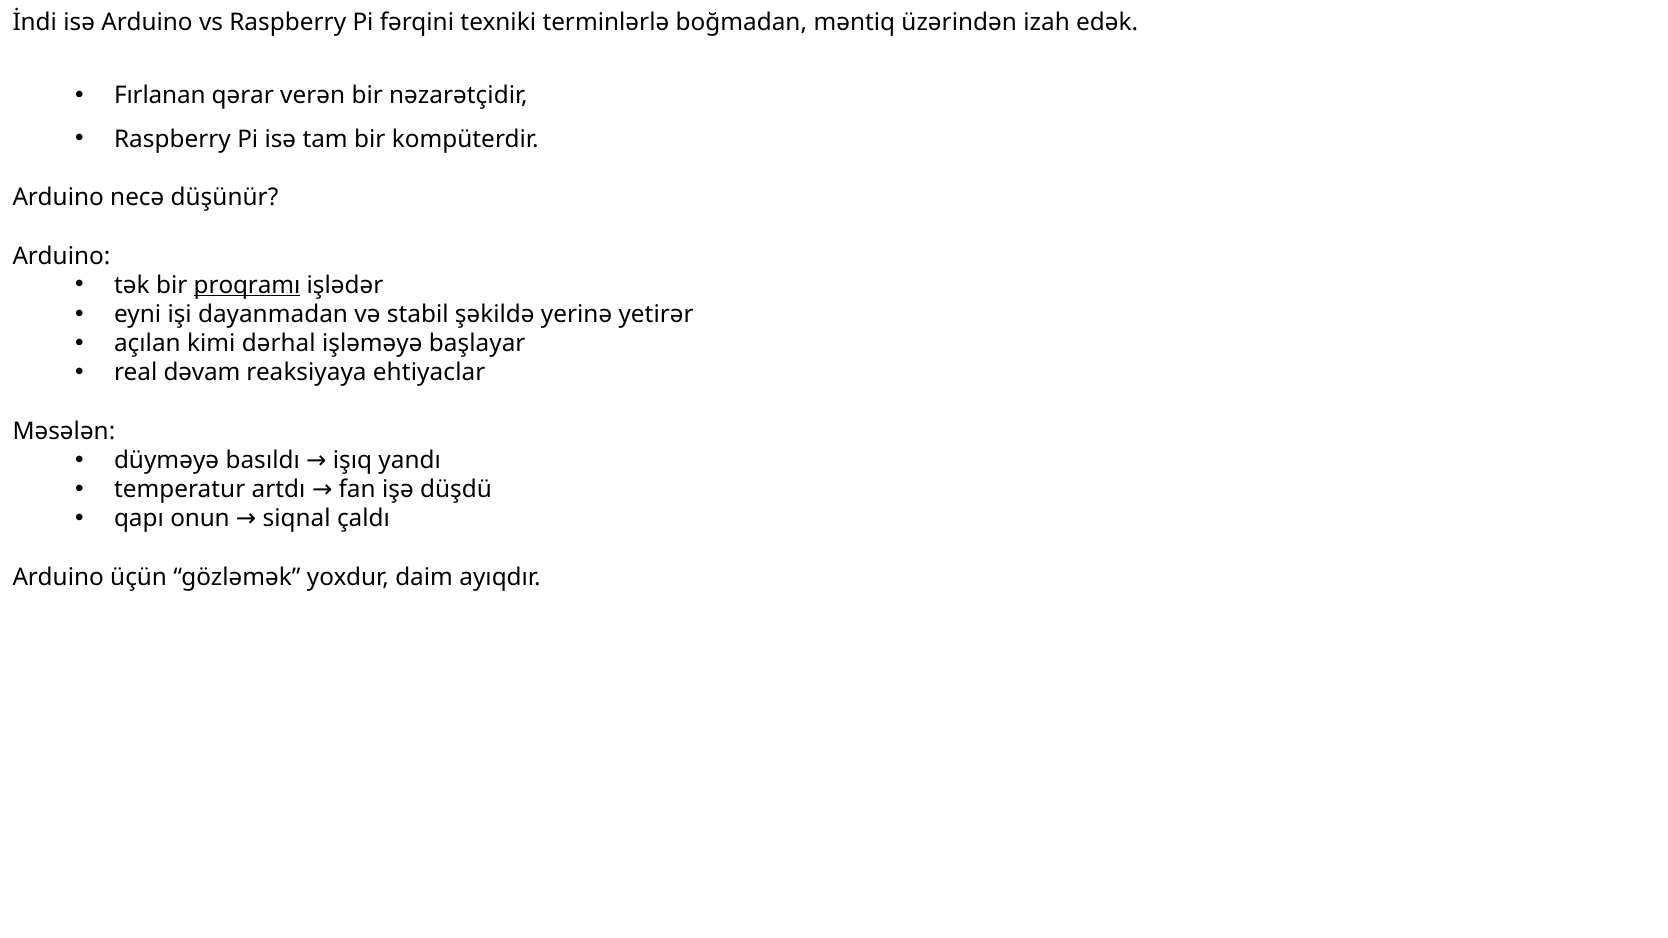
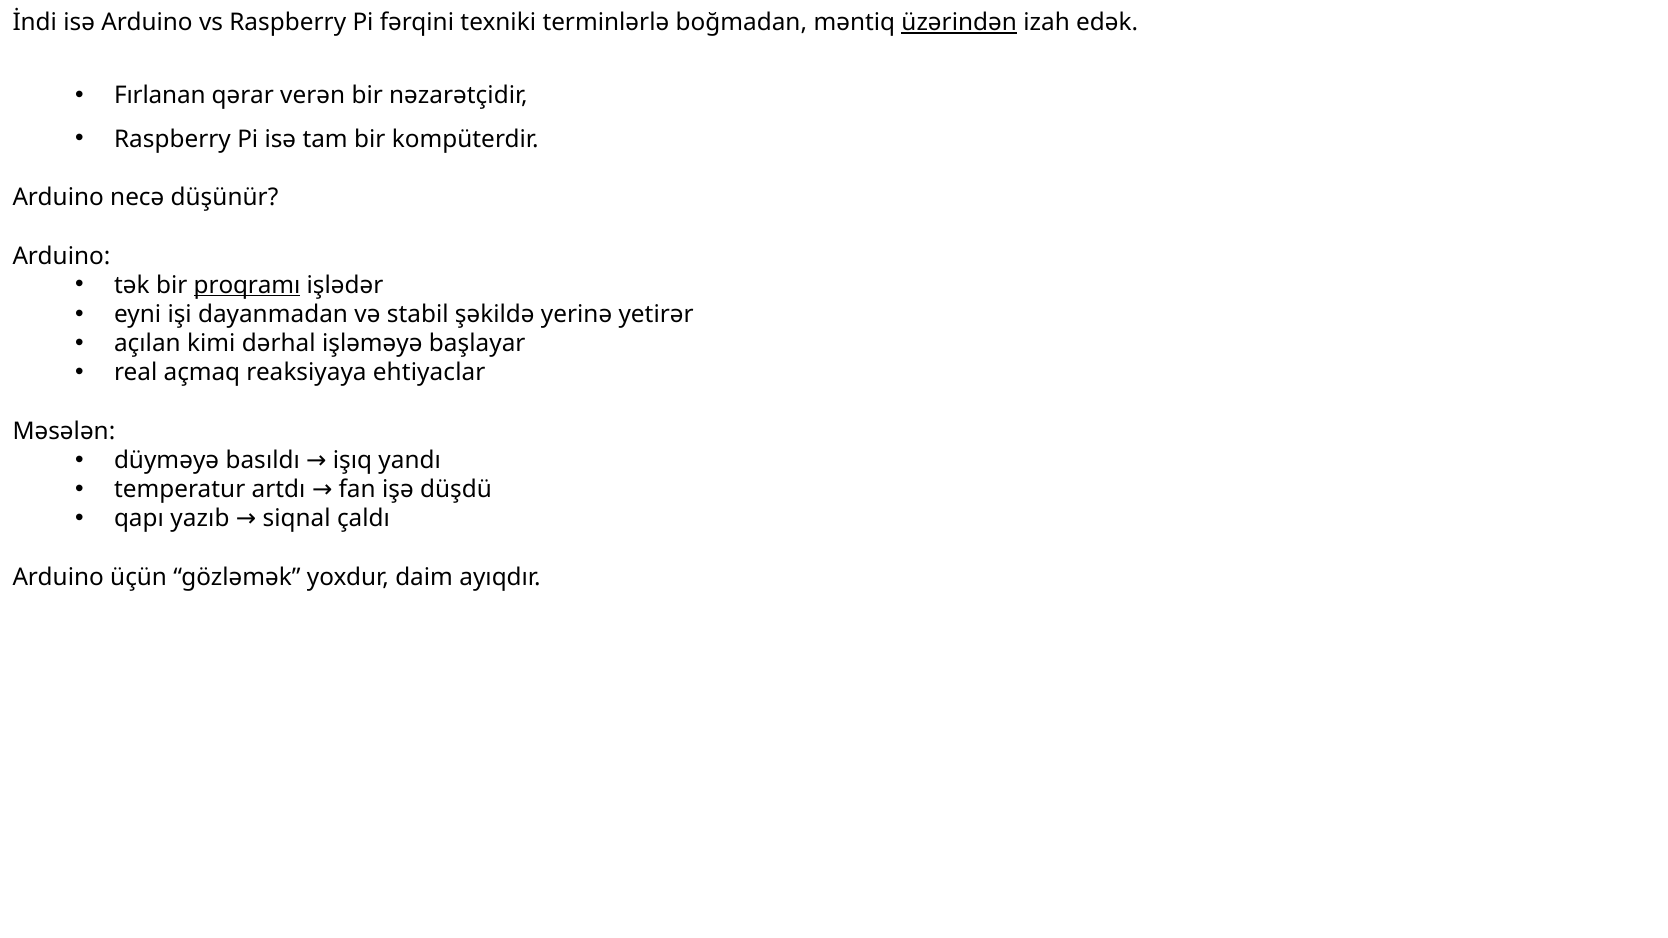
üzərindən underline: none -> present (959, 22)
dəvam: dəvam -> açmaq (202, 373)
onun: onun -> yazıb (200, 519)
